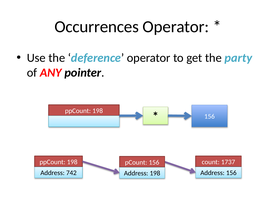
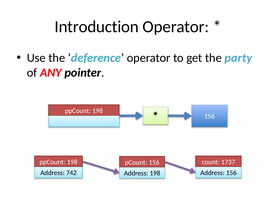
Occurrences: Occurrences -> Introduction (97, 27)
